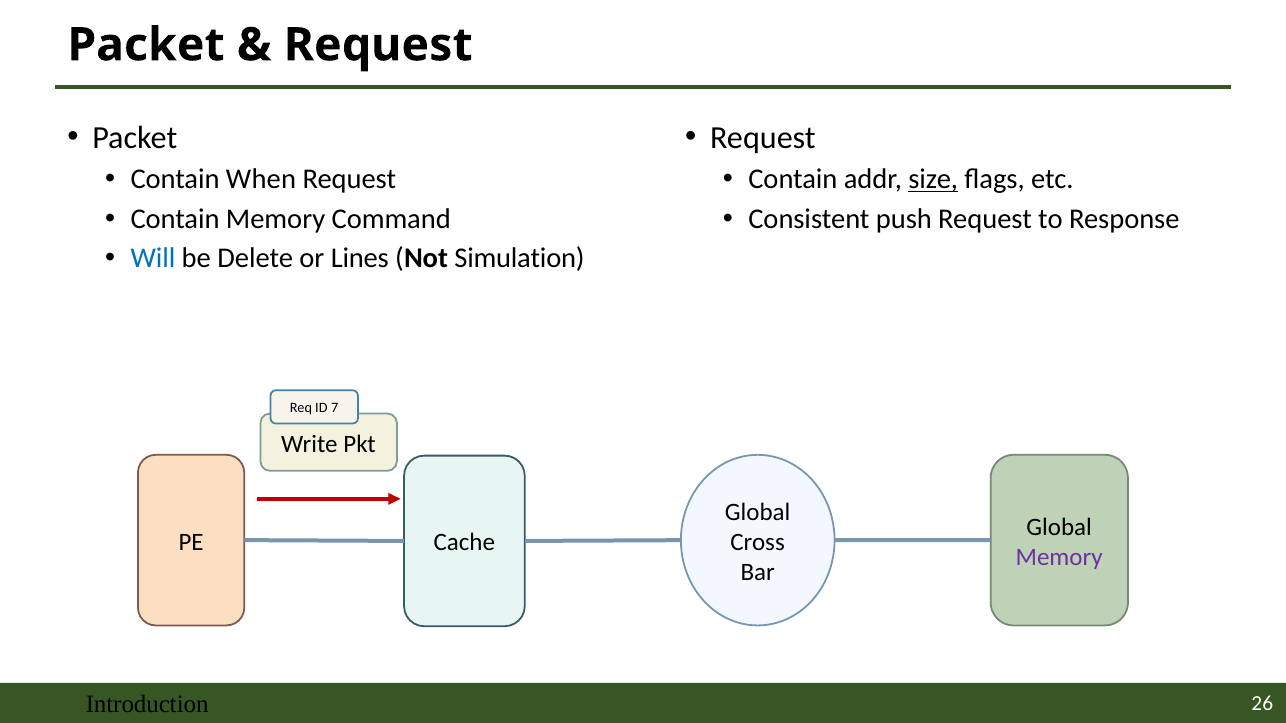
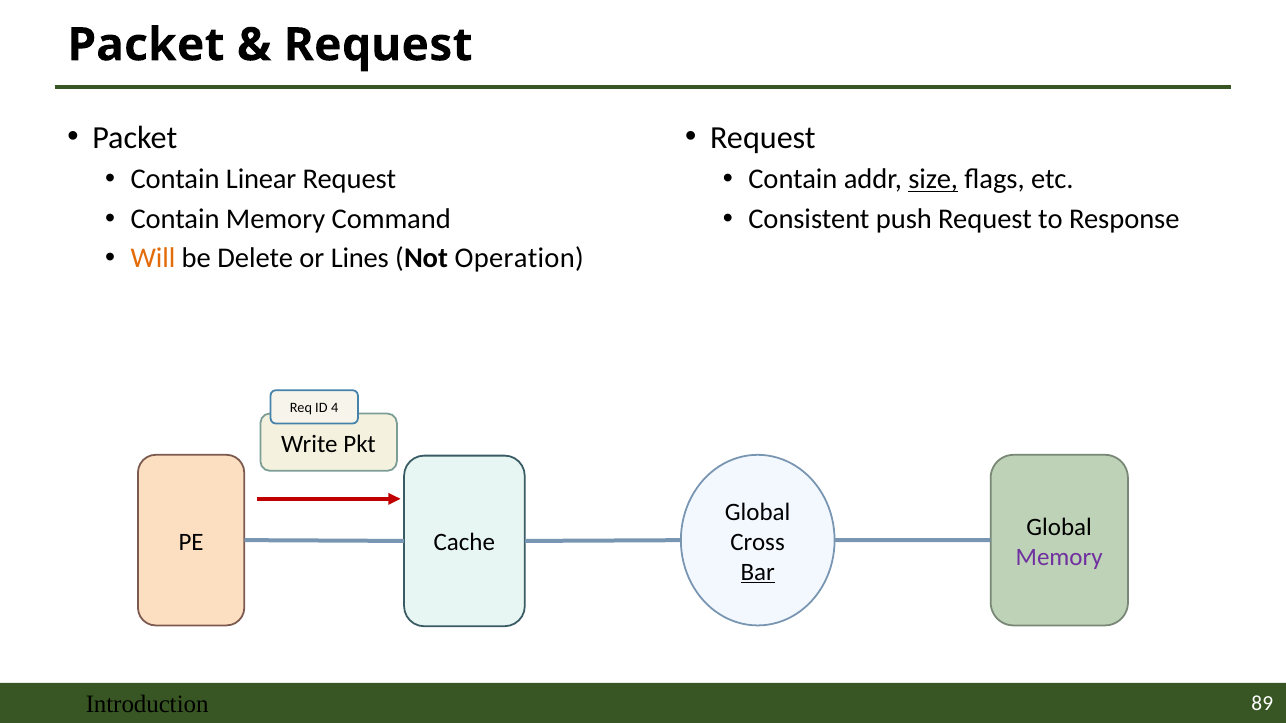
When: When -> Linear (261, 179)
Will colour: blue -> orange (153, 259)
Simulation: Simulation -> Operation (519, 259)
7: 7 -> 4 (335, 408)
Bar underline: none -> present (758, 572)
26: 26 -> 89 (1262, 704)
